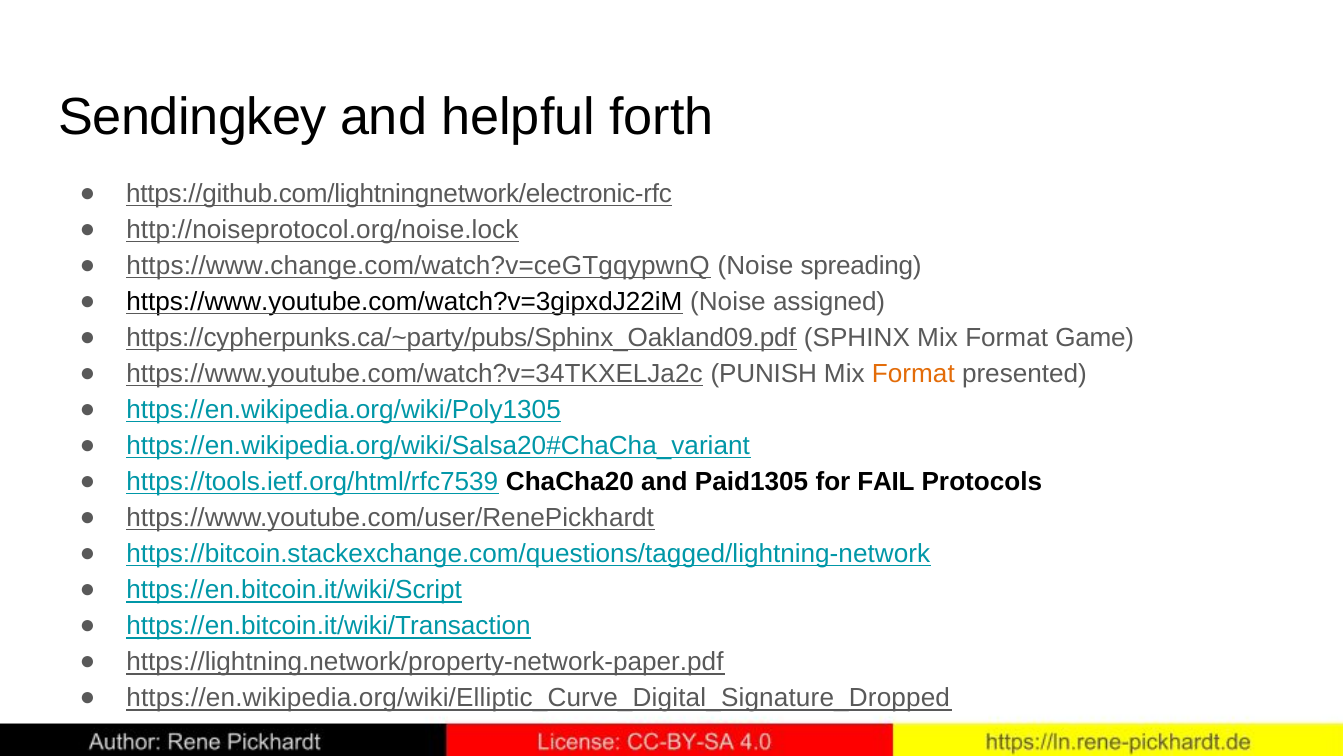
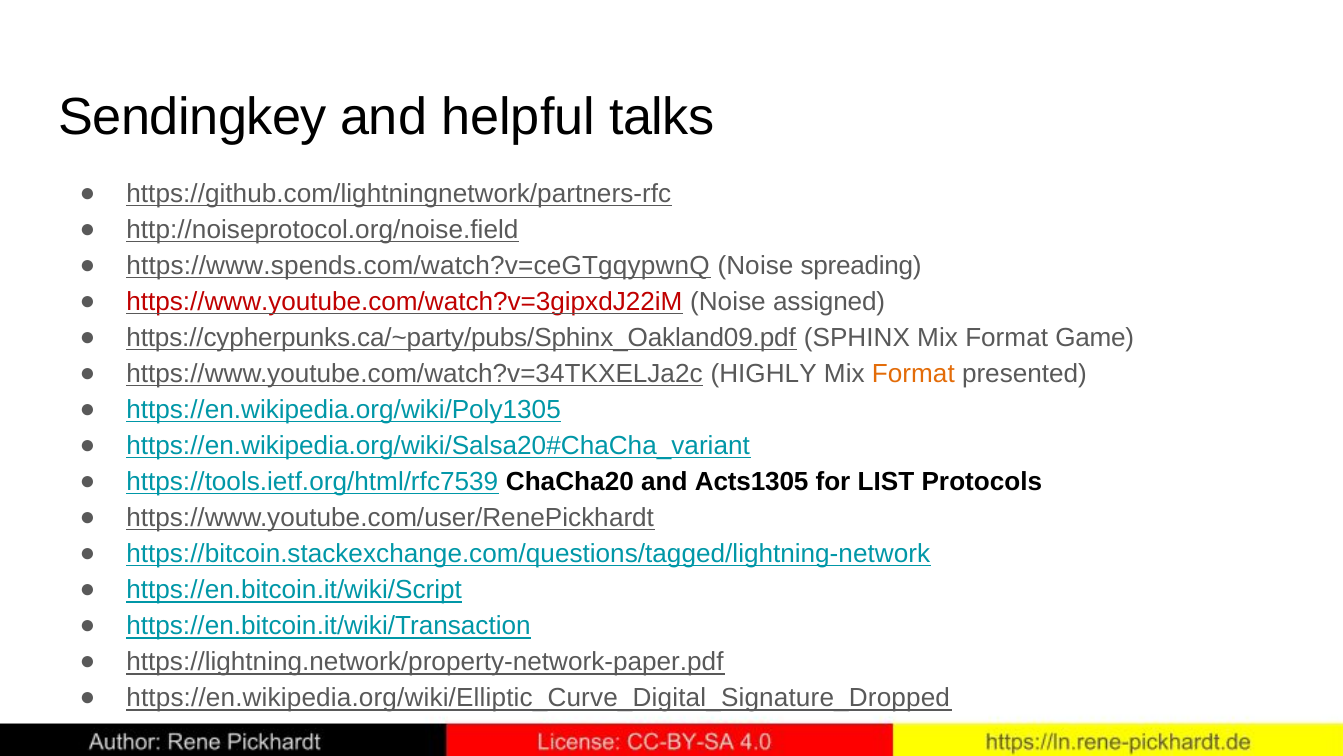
forth: forth -> talks (662, 117)
https://github.com/lightningnetwork/electronic-rfc: https://github.com/lightningnetwork/electronic-rfc -> https://github.com/lightningnetwork/partners-rfc (399, 194)
http://noiseprotocol.org/noise.lock: http://noiseprotocol.org/noise.lock -> http://noiseprotocol.org/noise.field (322, 230)
https://www.change.com/watch?v=ceGTgqypwnQ: https://www.change.com/watch?v=ceGTgqypwnQ -> https://www.spends.com/watch?v=ceGTgqypwnQ (418, 266)
https://www.youtube.com/watch?v=3gipxdJ22iM colour: black -> red (404, 302)
PUNISH: PUNISH -> HIGHLY (764, 374)
Paid1305: Paid1305 -> Acts1305 (752, 482)
FAIL: FAIL -> LIST (886, 482)
